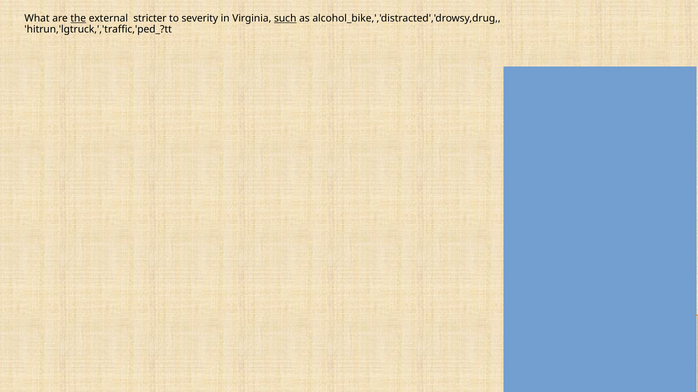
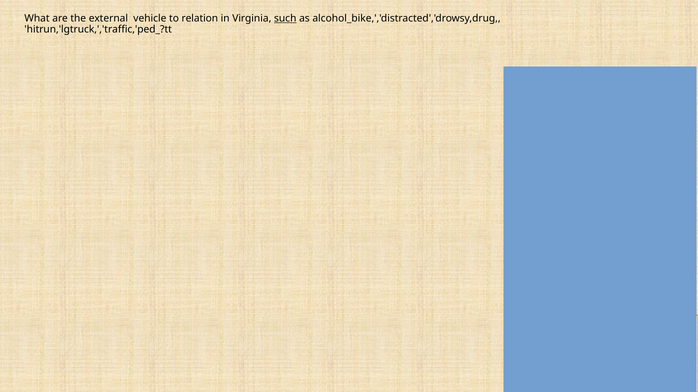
the underline: present -> none (78, 18)
stricter: stricter -> vehicle (150, 18)
severity: severity -> relation (200, 18)
